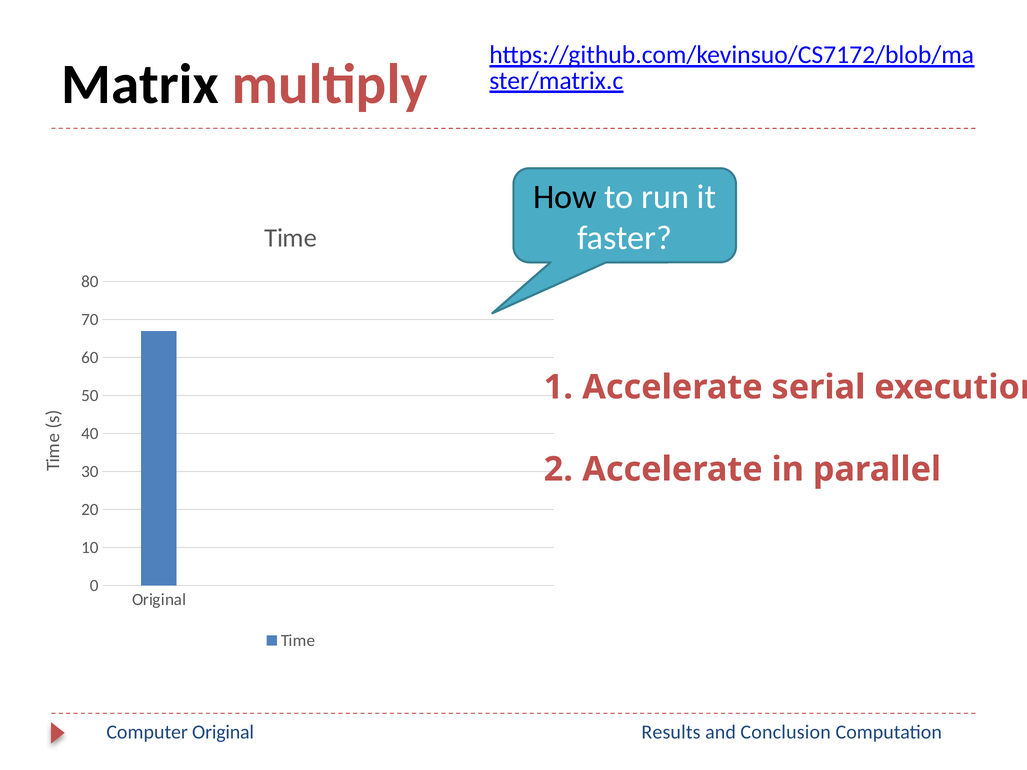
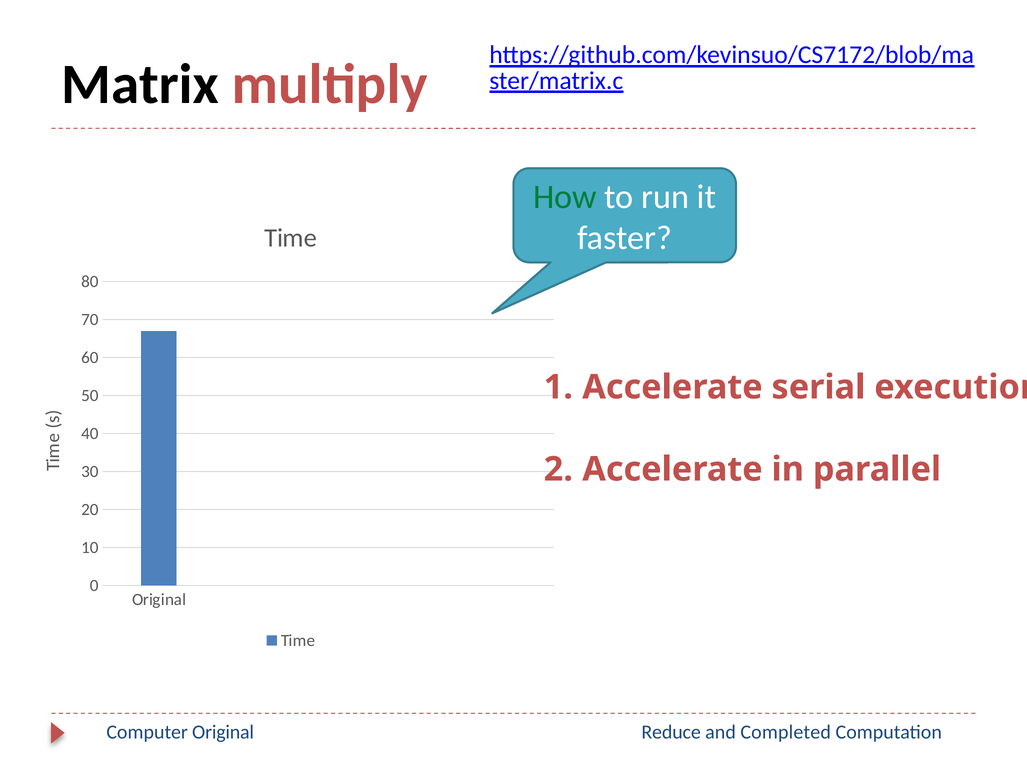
How colour: black -> green (565, 197)
Results: Results -> Reduce (671, 732)
Conclusion: Conclusion -> Completed (786, 732)
